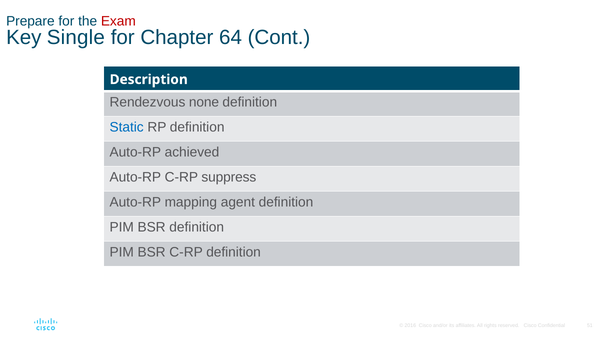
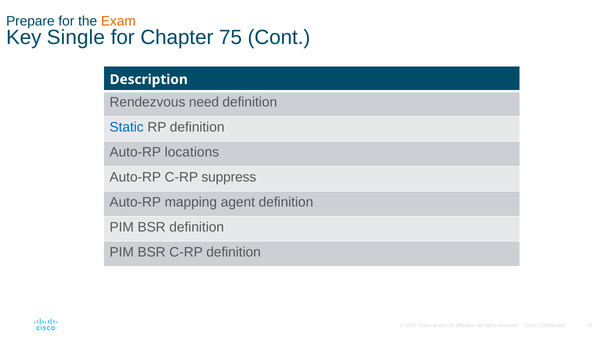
Exam colour: red -> orange (118, 21)
64: 64 -> 75 (231, 37)
none: none -> need (204, 102)
achieved: achieved -> locations (192, 152)
